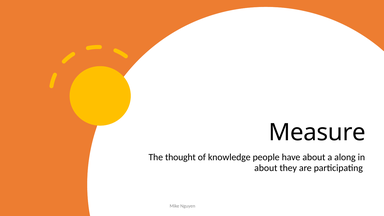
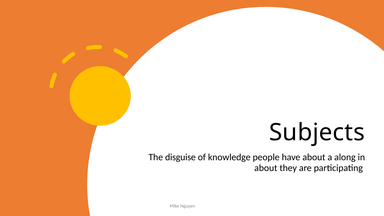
Measure: Measure -> Subjects (317, 132)
thought: thought -> disguise (180, 157)
